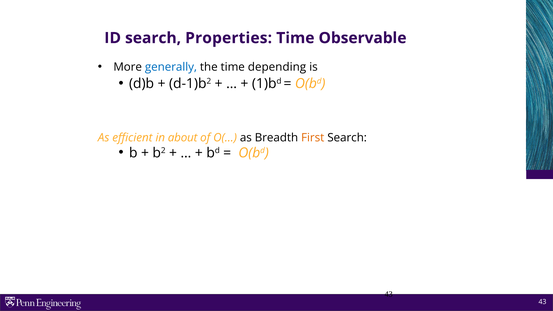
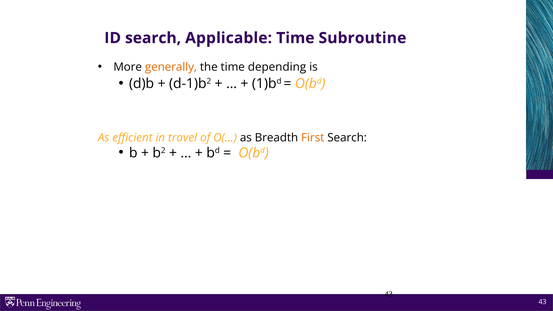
Properties: Properties -> Applicable (229, 38)
Observable: Observable -> Subroutine (362, 38)
generally colour: blue -> orange (171, 67)
about: about -> travel (183, 138)
